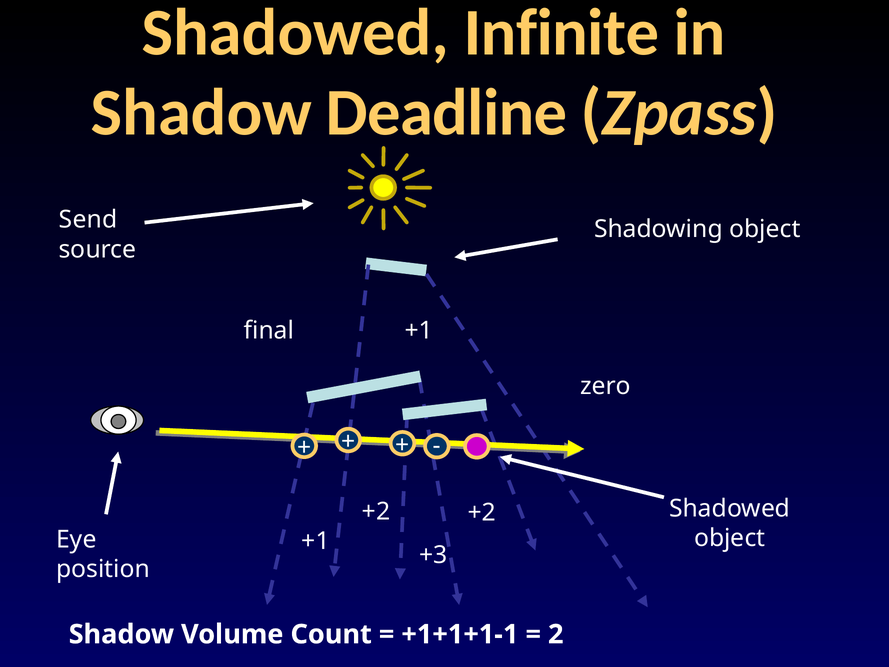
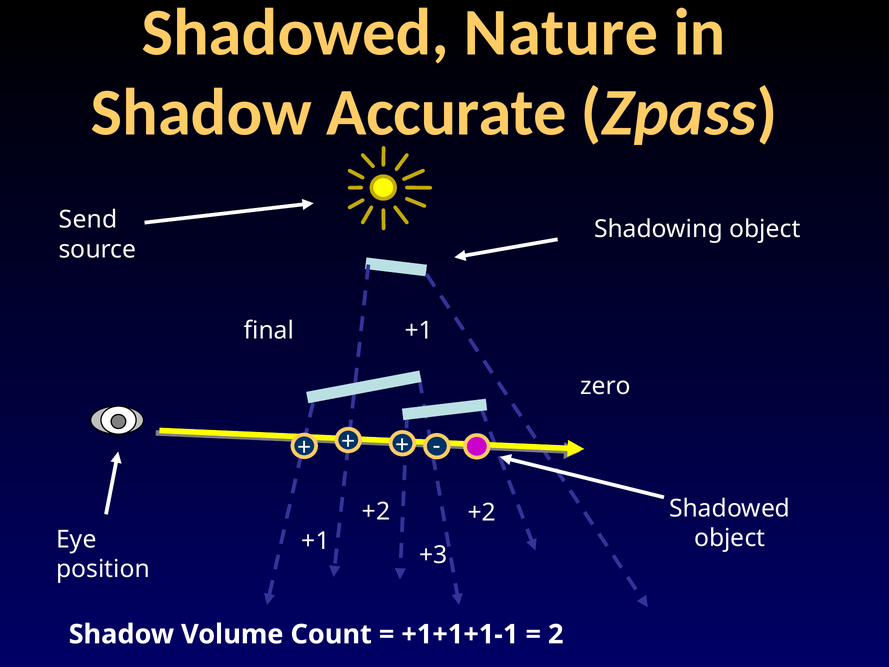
Infinite: Infinite -> Nature (561, 33)
Deadline: Deadline -> Accurate (447, 113)
